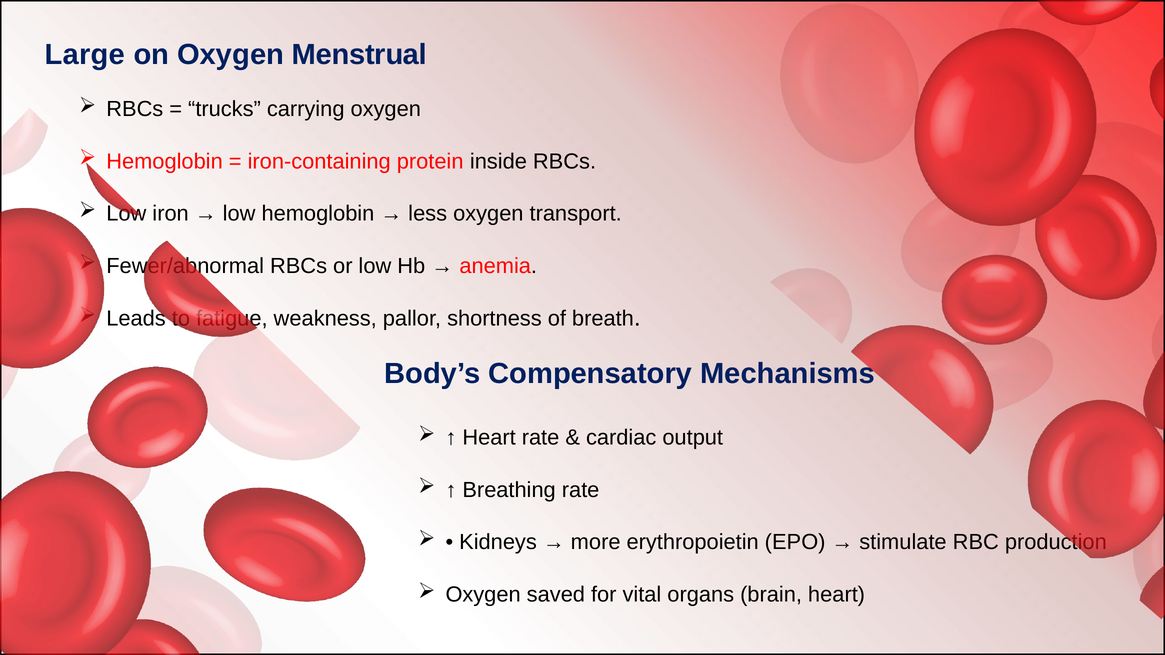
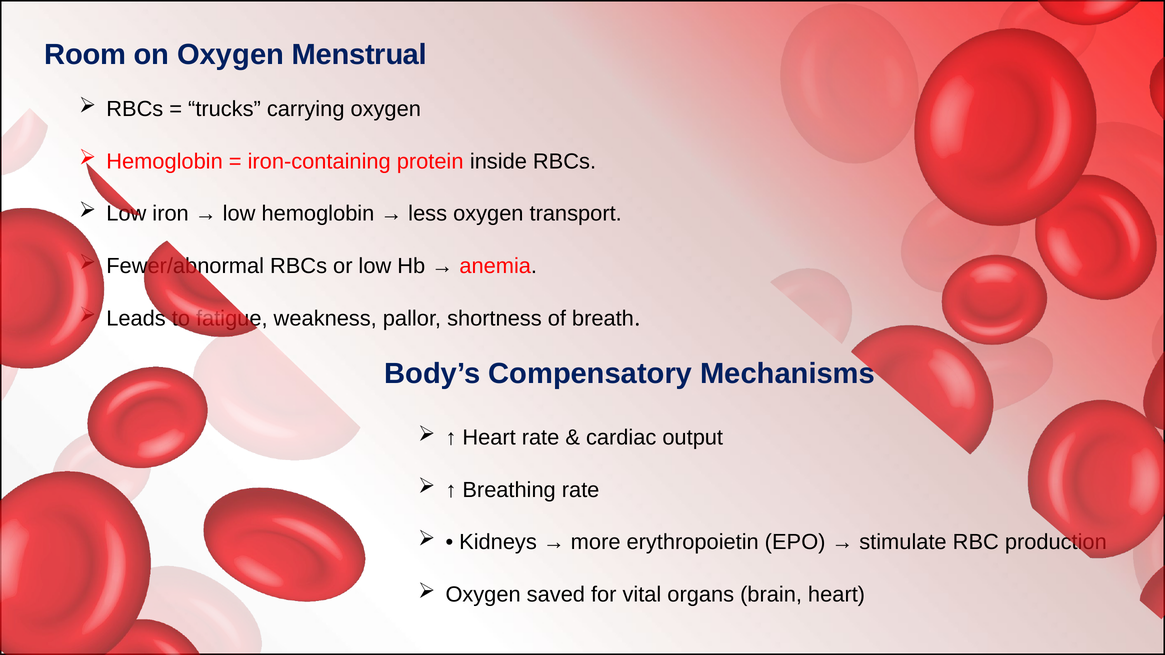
Large: Large -> Room (85, 55)
